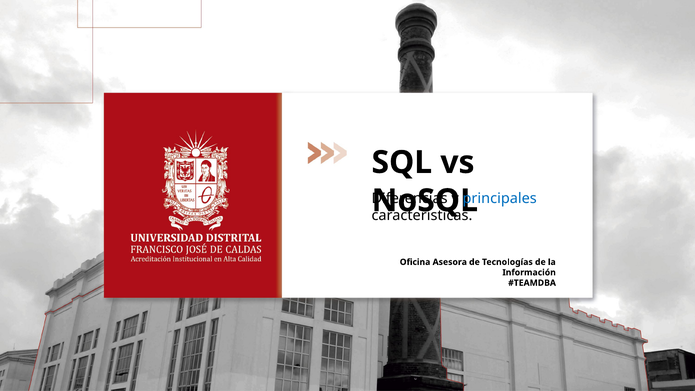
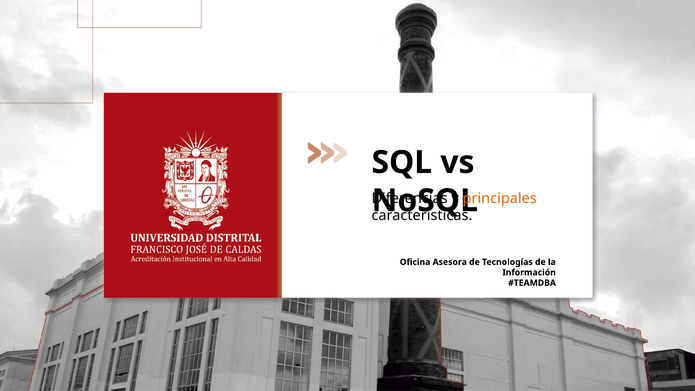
principales colour: blue -> orange (500, 198)
